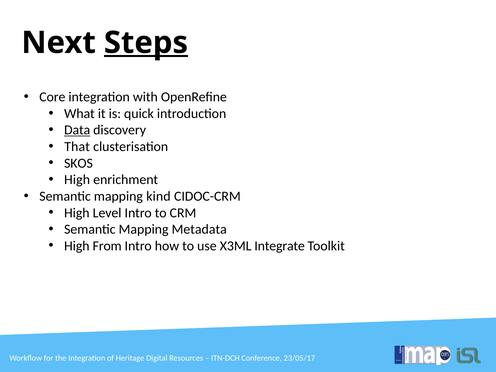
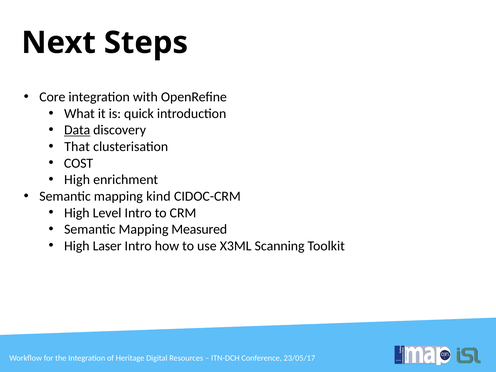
Steps underline: present -> none (146, 43)
SKOS: SKOS -> COST (79, 163)
Metadata: Metadata -> Measured (199, 229)
From: From -> Laser (107, 246)
Integrate: Integrate -> Scanning (280, 246)
